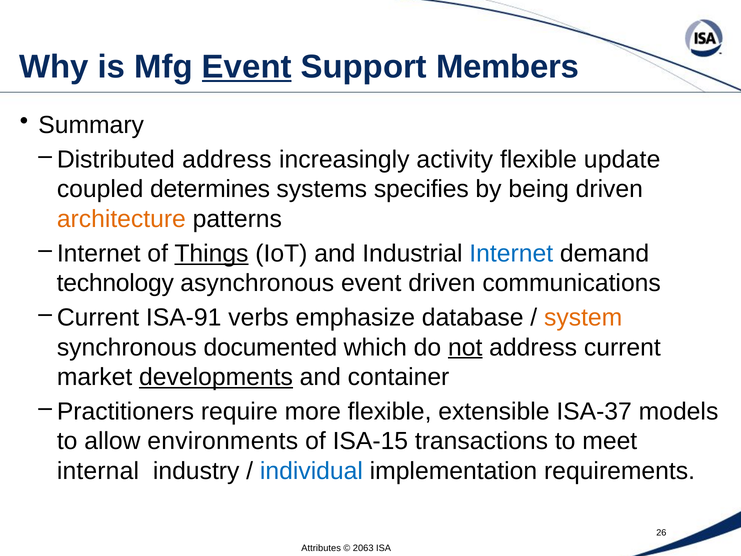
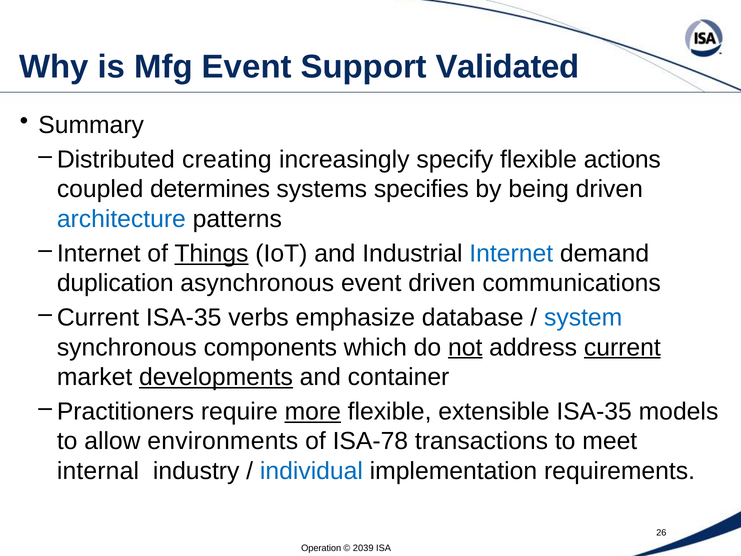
Event underline: present -> none (247, 67)
Members: Members -> Validated (508, 67)
Distributed address: address -> creating (227, 160)
activity: activity -> specify (455, 160)
update: update -> actions (622, 160)
architecture colour: orange -> blue (121, 219)
technology: technology -> duplication (115, 283)
Current ISA-91: ISA-91 -> ISA-35 (184, 318)
system colour: orange -> blue (583, 318)
documented: documented -> components (270, 347)
current underline: none -> present (622, 347)
more underline: none -> present (313, 411)
extensible ISA-37: ISA-37 -> ISA-35 (594, 411)
ISA-15: ISA-15 -> ISA-78 (370, 441)
Attributes: Attributes -> Operation (321, 548)
2063: 2063 -> 2039 (363, 548)
